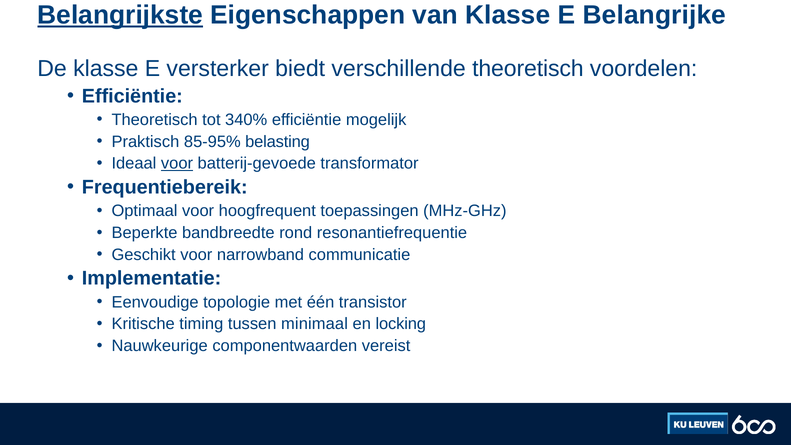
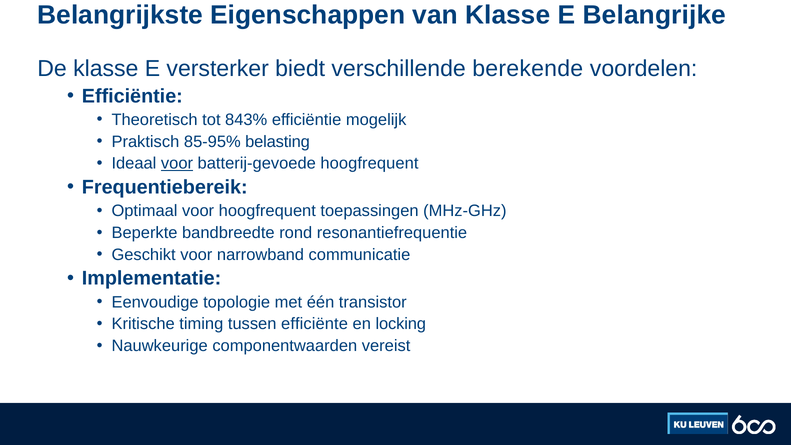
Belangrijkste underline: present -> none (120, 15)
verschillende theoretisch: theoretisch -> berekende (528, 69)
340%: 340% -> 843% (246, 120)
batterij-gevoede transformator: transformator -> hoogfrequent (369, 163)
minimaal: minimaal -> efficiënte (315, 324)
